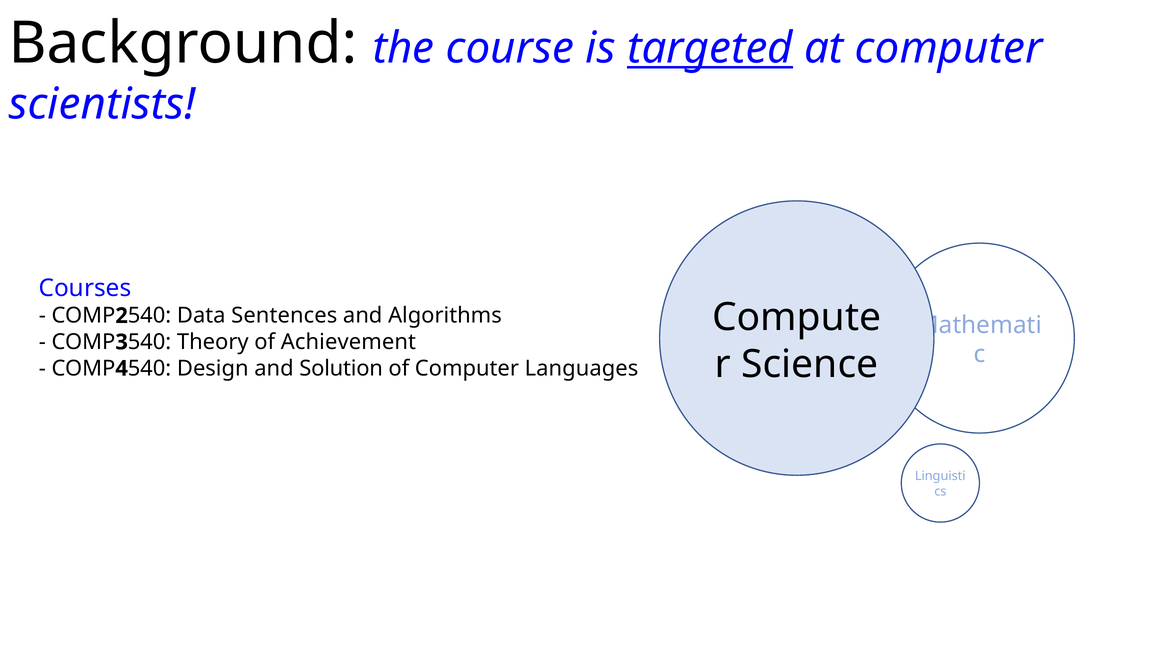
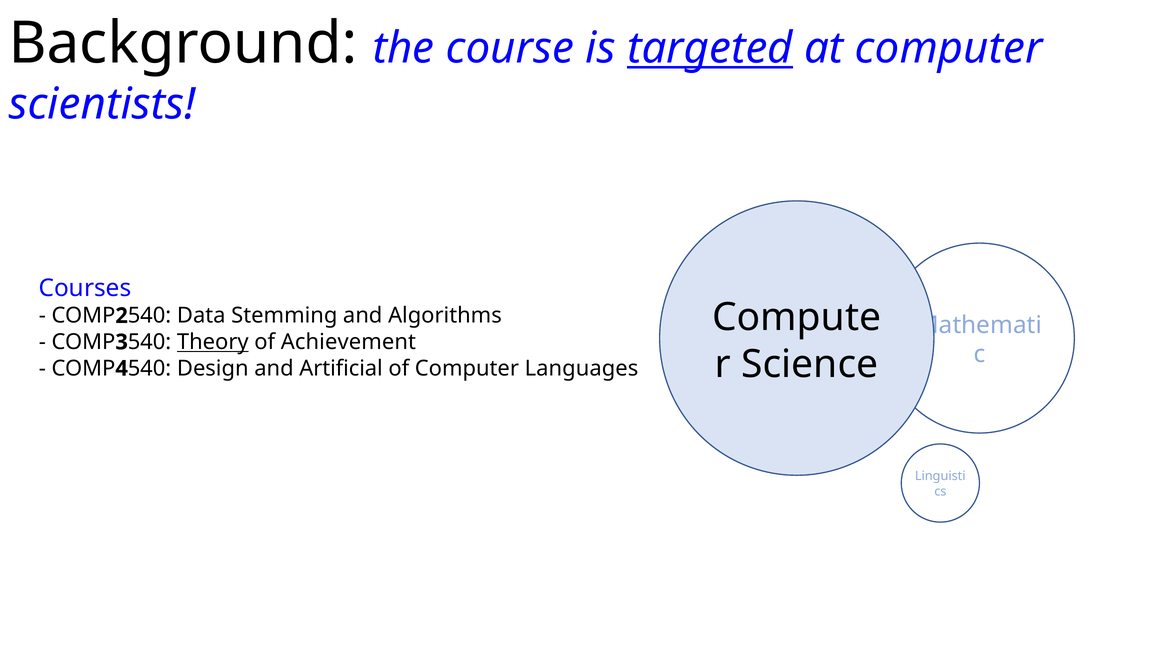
Sentences: Sentences -> Stemming (284, 316)
Theory underline: none -> present (213, 342)
Solution: Solution -> Artificial (341, 368)
